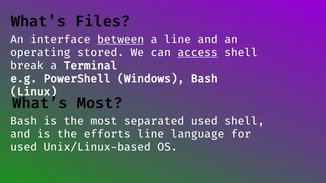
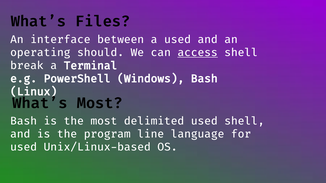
between underline: present -> none (121, 40)
a line: line -> used (178, 40)
stored: stored -> should (101, 53)
separated: separated -> delimited (154, 121)
efforts: efforts -> program (107, 134)
